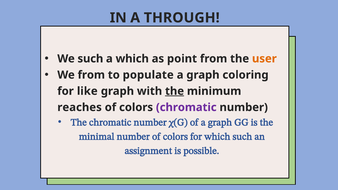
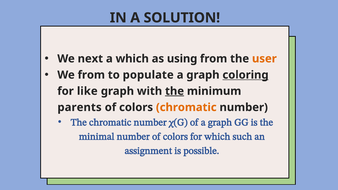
THROUGH: THROUGH -> SOLUTION (182, 18)
We such: such -> next (90, 59)
point: point -> using (182, 59)
coloring underline: none -> present (245, 75)
reaches: reaches -> parents (80, 107)
chromatic colour: purple -> orange (186, 107)
